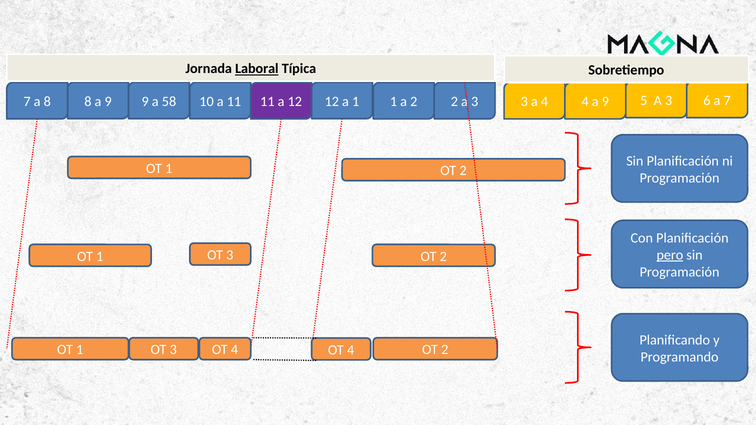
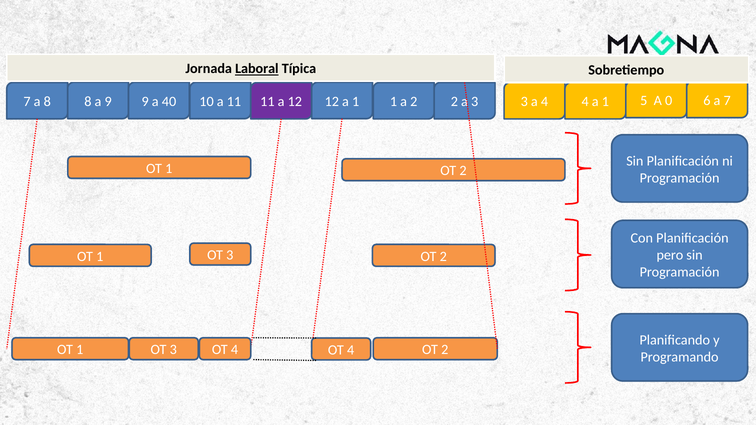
58: 58 -> 40 (169, 102)
4 a 9: 9 -> 1 (605, 102)
5 A 3: 3 -> 0 (669, 101)
pero underline: present -> none (670, 255)
